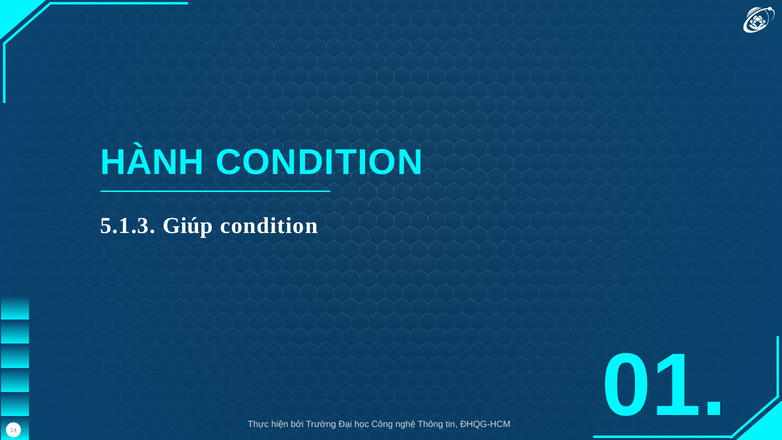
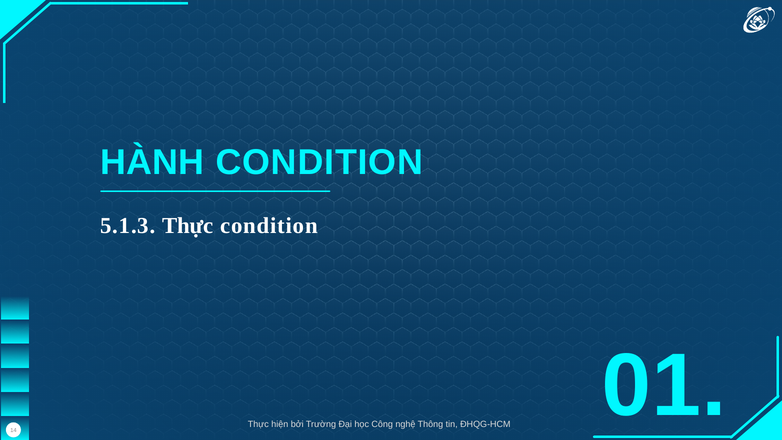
5.1.3 Giúp: Giúp -> Thực (188, 225)
